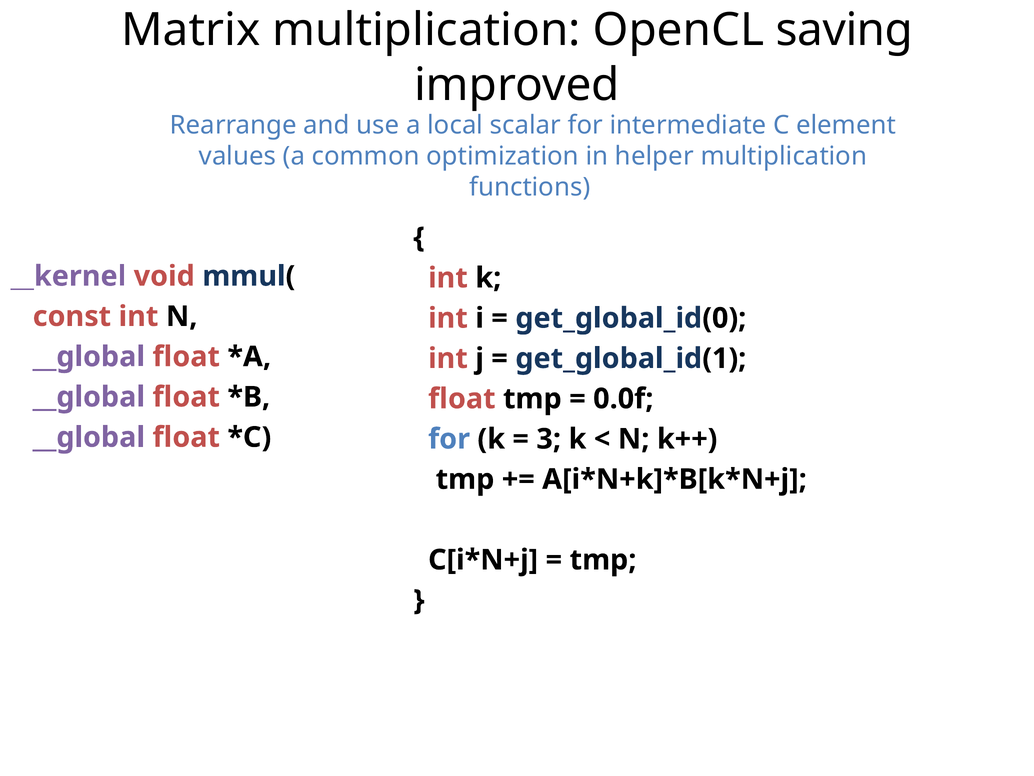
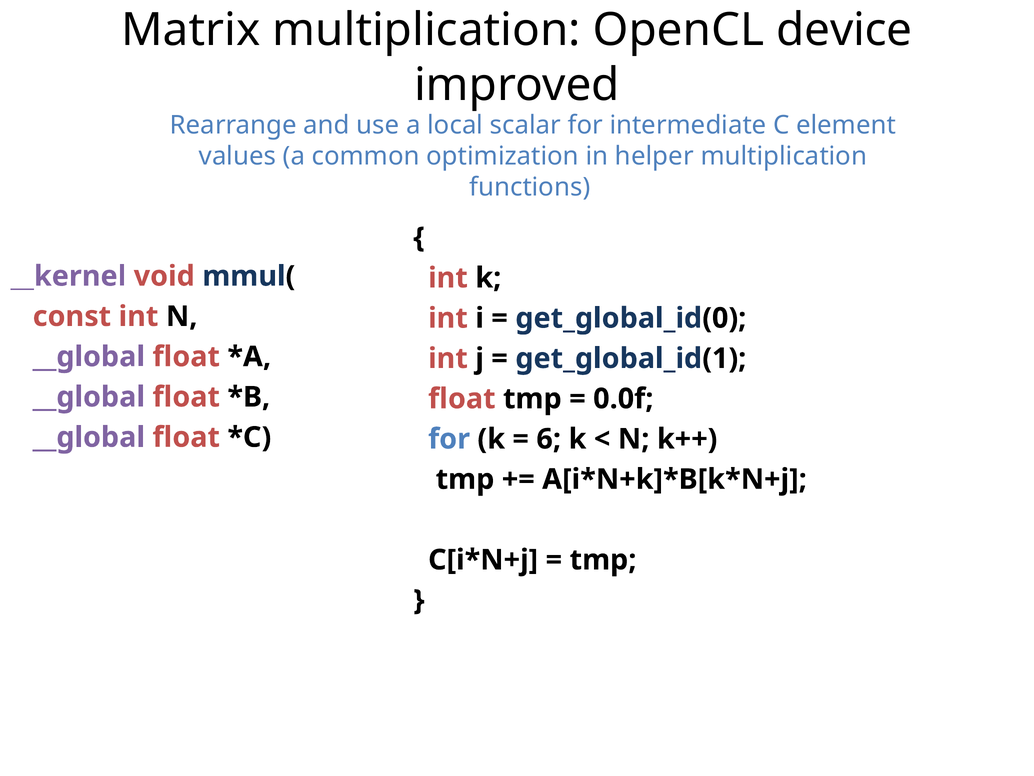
saving: saving -> device (844, 30)
3: 3 -> 6 (549, 439)
